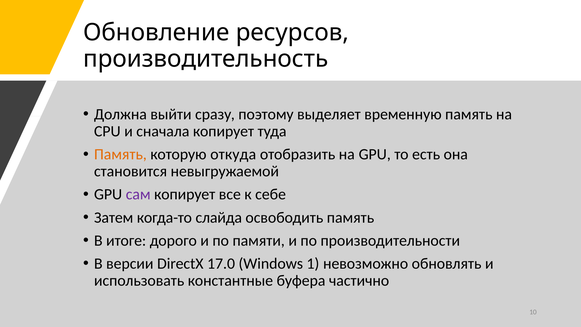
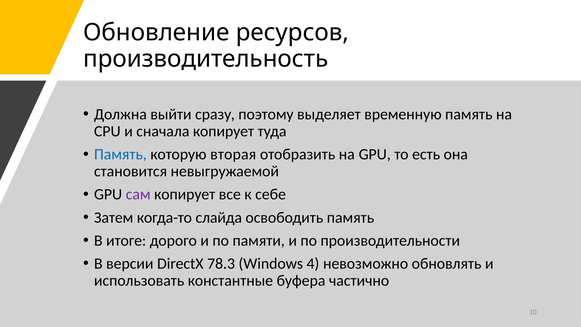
Память colour: orange -> blue (120, 154)
откуда: откуда -> вторая (233, 154)
17.0: 17.0 -> 78.3 (221, 263)
1: 1 -> 4 (313, 263)
